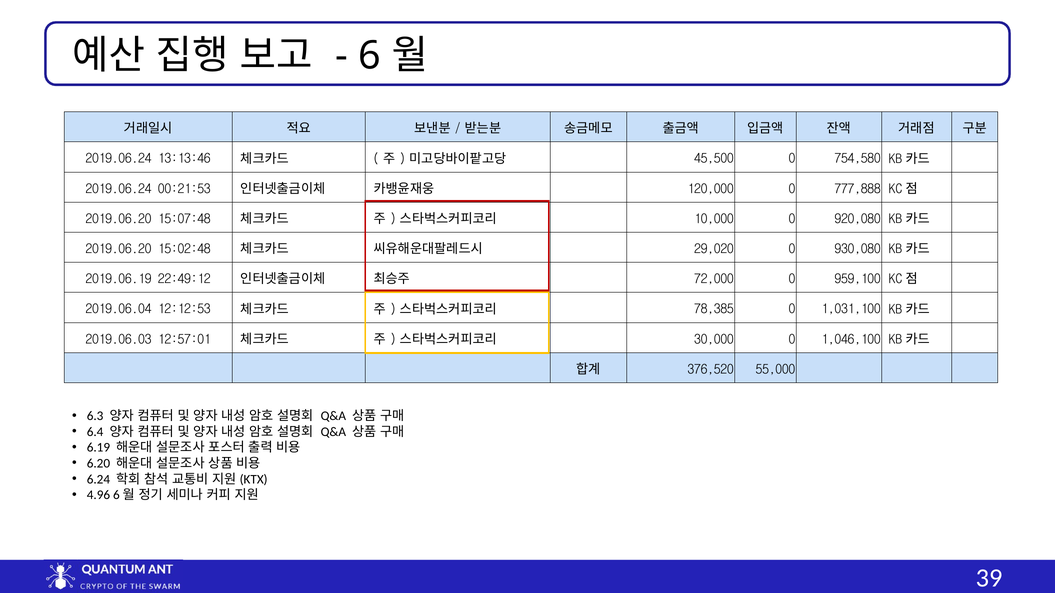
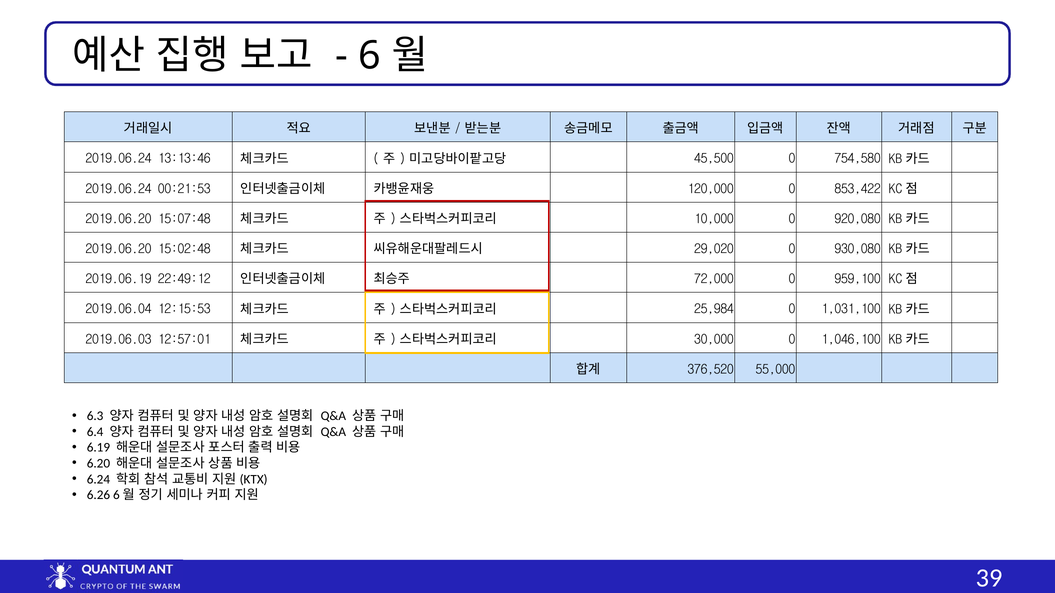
777,888: 777,888 -> 853,422 (858, 189)
12:12:53: 12:12:53 -> 12:15:53 (184, 309)
78,385: 78,385 -> 25,984 (714, 309)
4.96: 4.96 -> 6.26 (98, 495)
